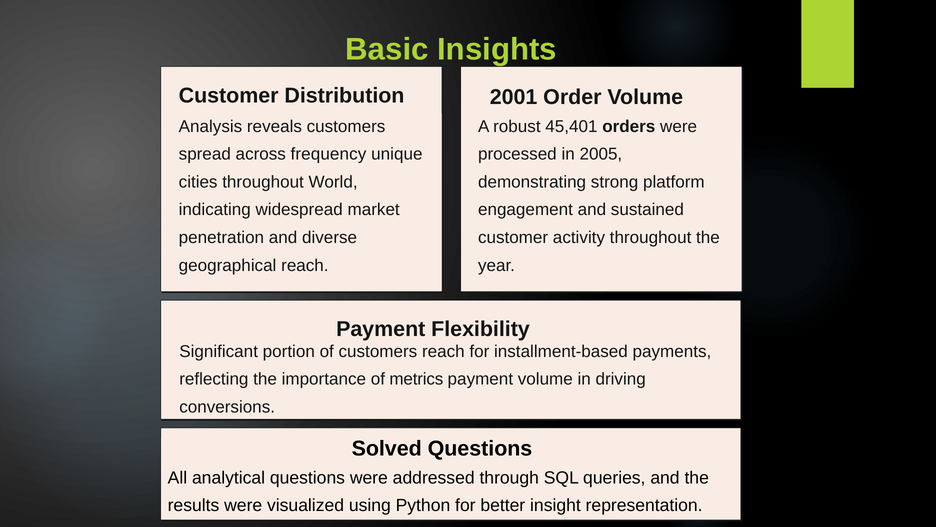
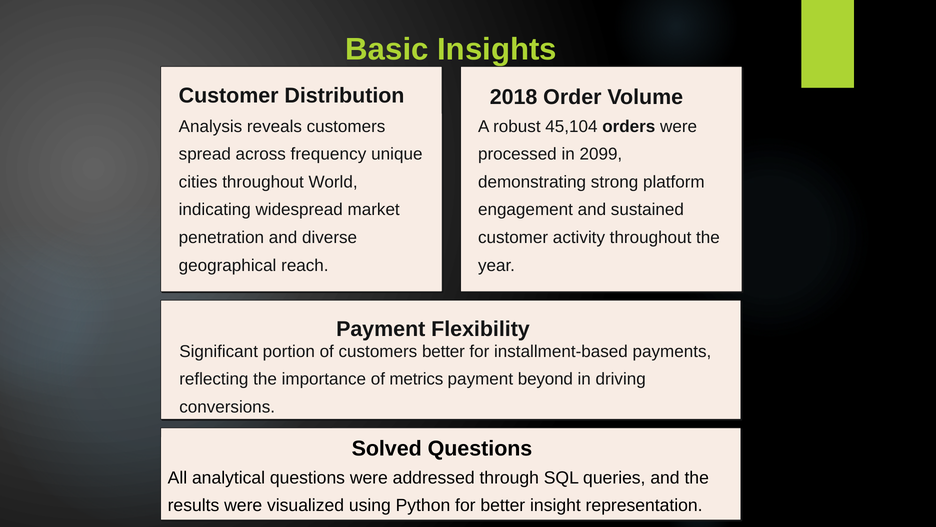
2001: 2001 -> 2018 (514, 97)
45,401: 45,401 -> 45,104 (571, 126)
2005: 2005 -> 2099 (601, 154)
customers reach: reach -> better (443, 351)
payment volume: volume -> beyond (545, 379)
